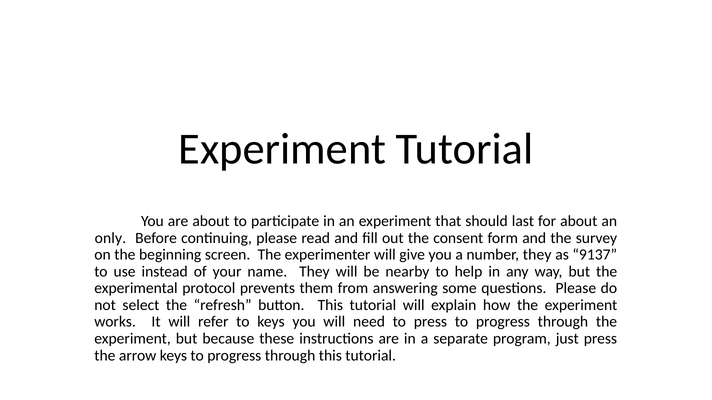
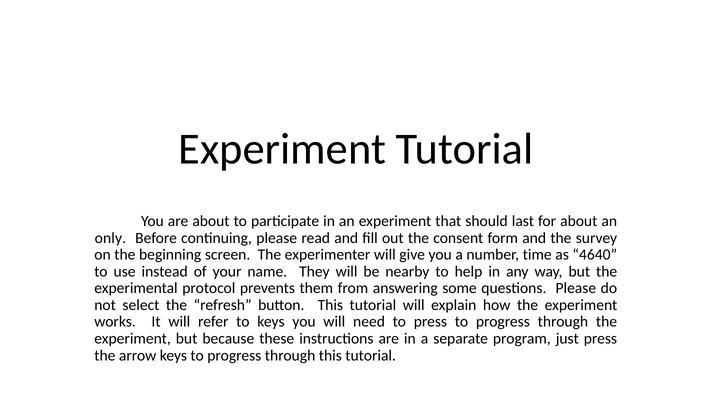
number they: they -> time (537, 255)
9137: 9137 -> 4640 (595, 255)
